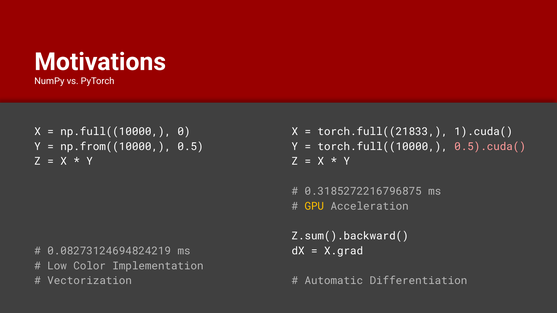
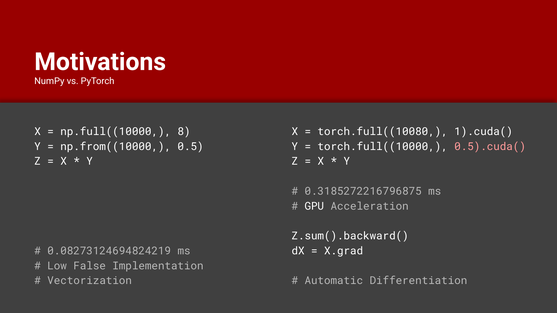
0: 0 -> 8 (184, 132)
torch.full((21833: torch.full((21833 -> torch.full((10080 (383, 132)
GPU colour: yellow -> white (314, 206)
Color: Color -> False (90, 266)
